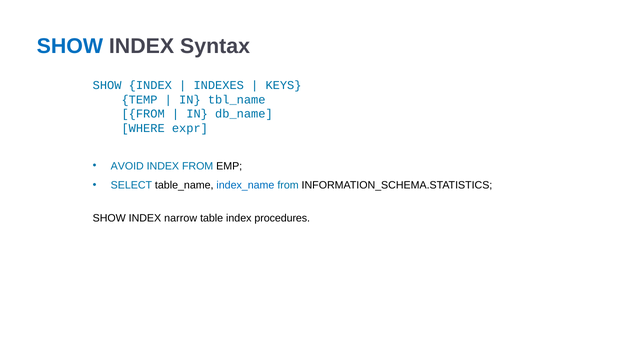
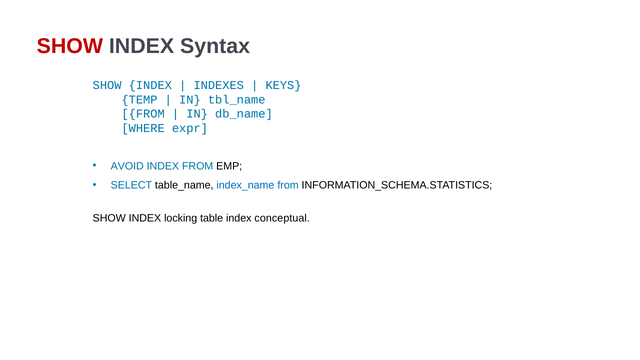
SHOW colour: blue -> red (70, 46)
narrow: narrow -> locking (181, 218)
procedures: procedures -> conceptual (282, 218)
